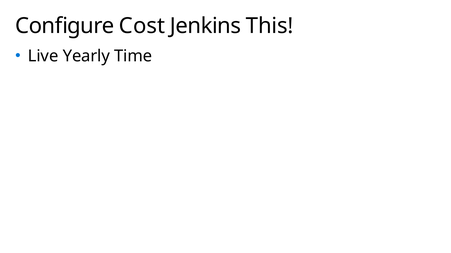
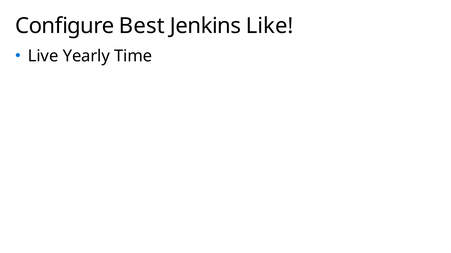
Cost: Cost -> Best (142, 26)
This: This -> Like (270, 26)
